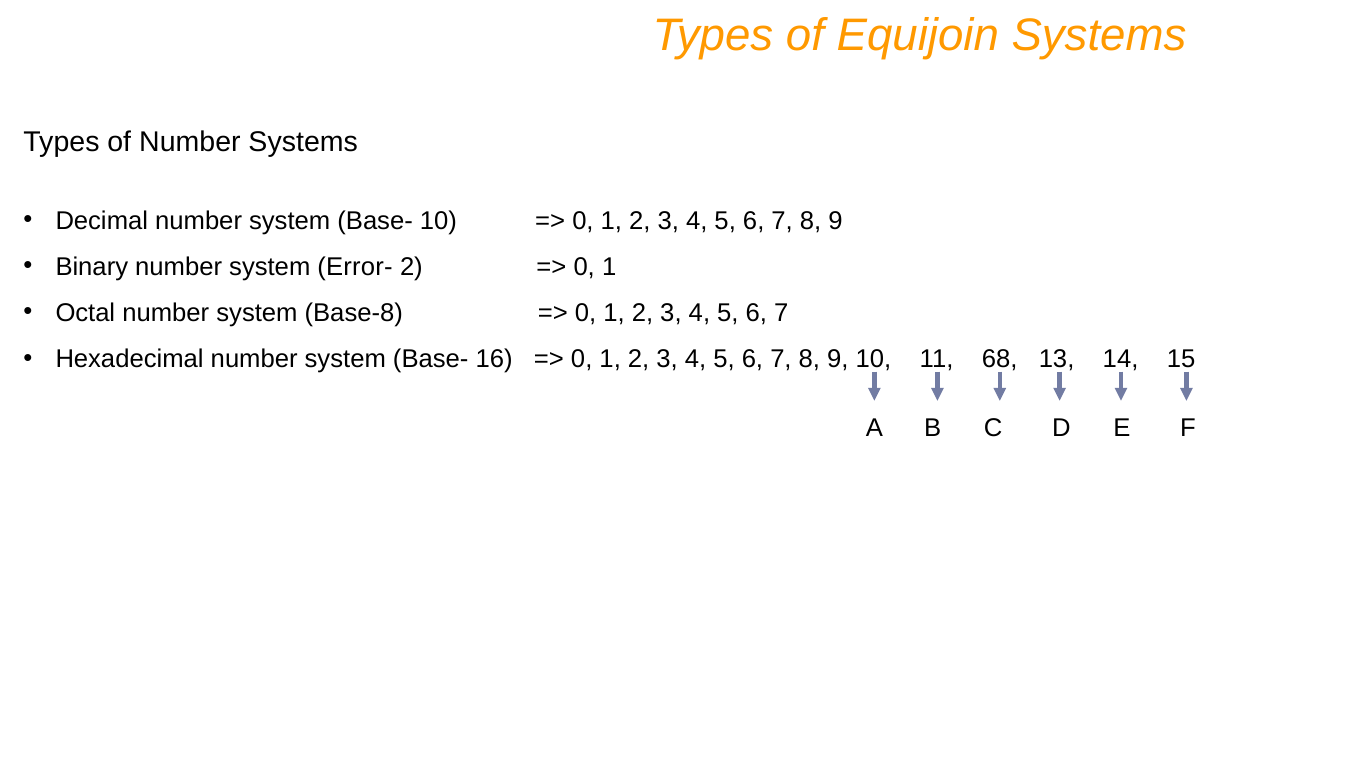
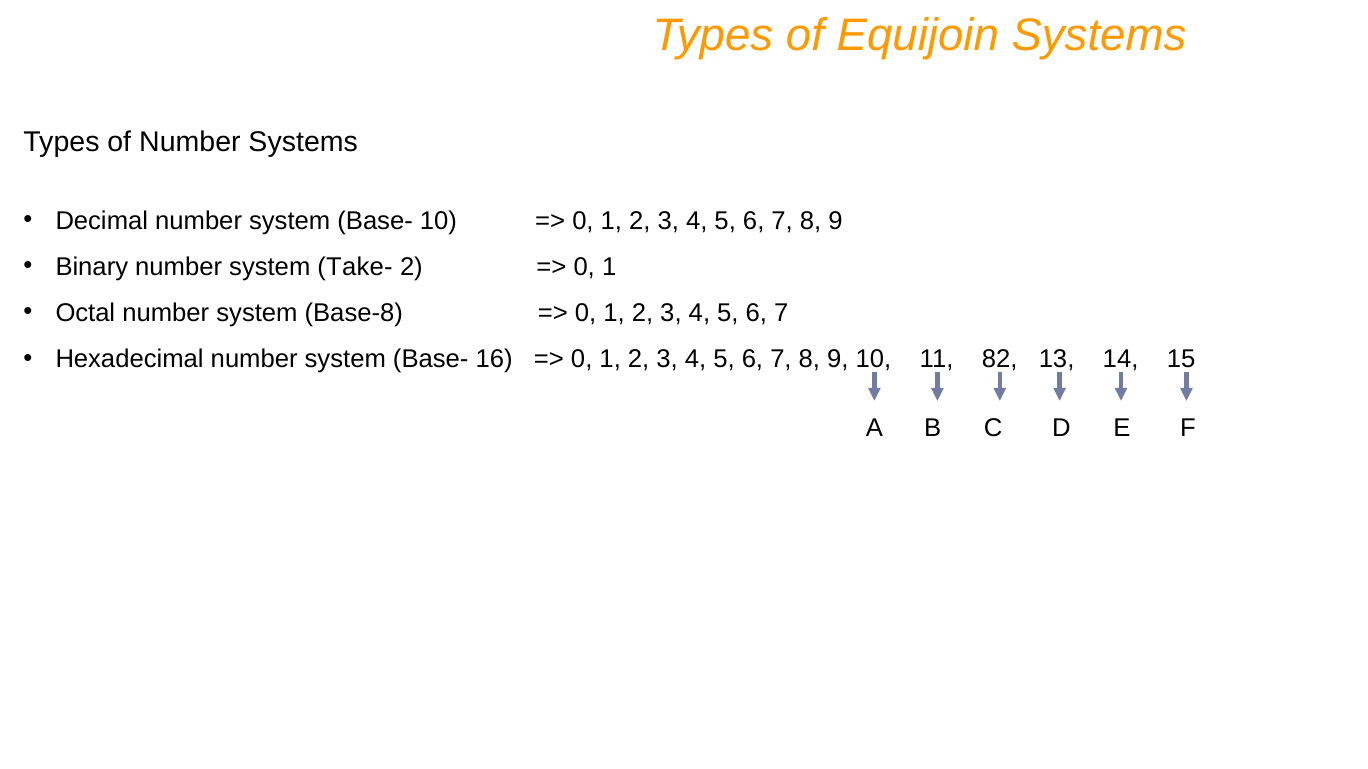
Error-: Error- -> Take- (355, 267)
68: 68 -> 82 (1000, 359)
